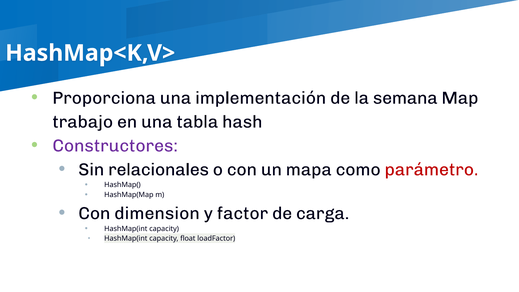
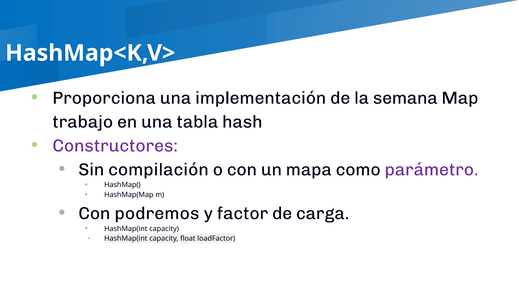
relacionales: relacionales -> compilación (158, 170)
parámetro colour: red -> purple (432, 170)
dimension: dimension -> podremos (157, 213)
